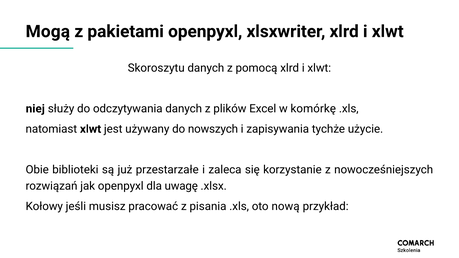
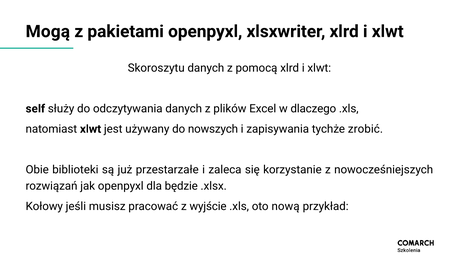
niej: niej -> self (35, 109)
komórkę: komórkę -> dlaczego (313, 109)
użycie: użycie -> zrobić (365, 129)
uwagę: uwagę -> będzie (181, 186)
pisania: pisania -> wyjście (208, 207)
